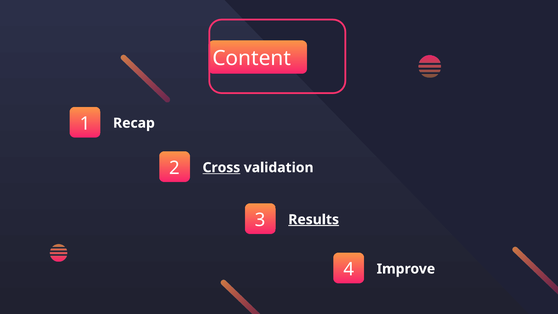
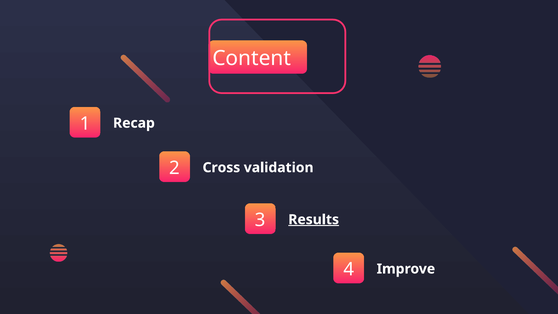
Cross underline: present -> none (221, 168)
